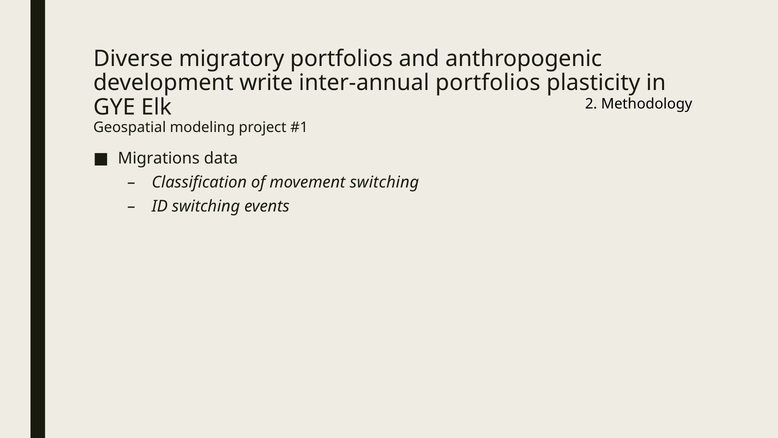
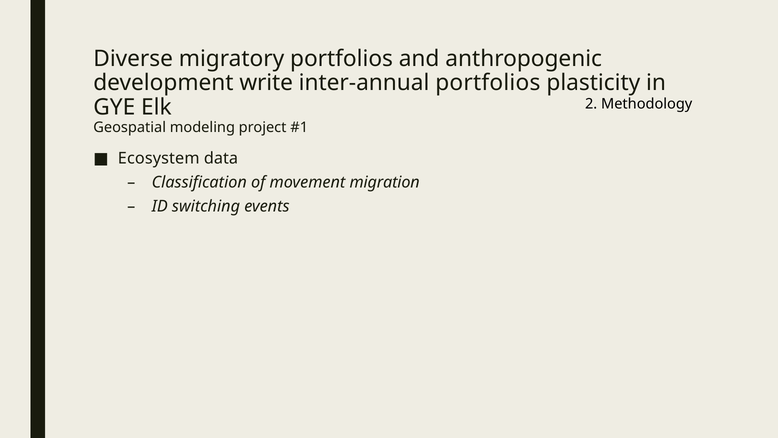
Migrations: Migrations -> Ecosystem (159, 158)
movement switching: switching -> migration (385, 182)
